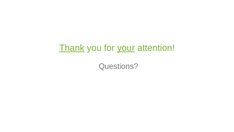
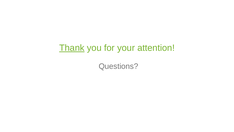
your underline: present -> none (126, 48)
